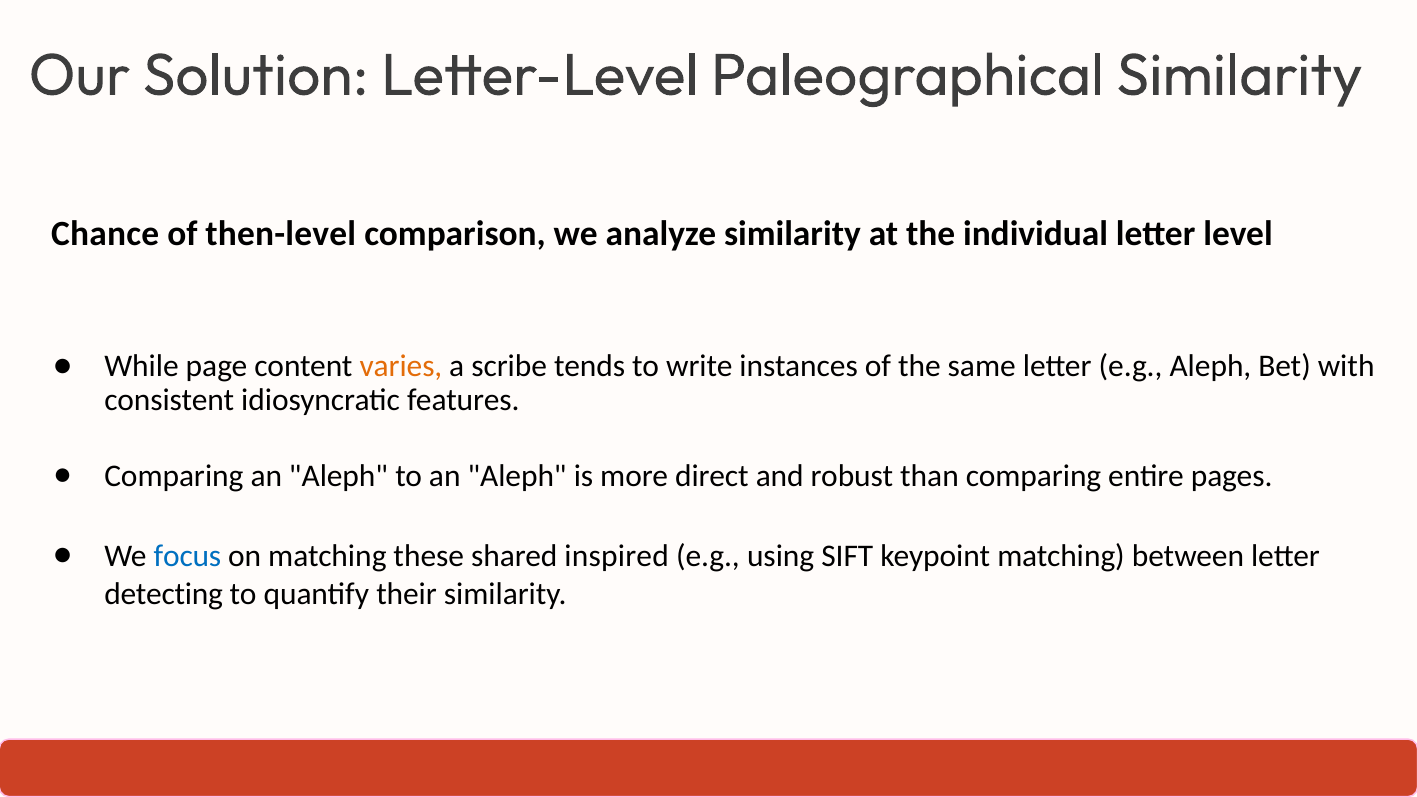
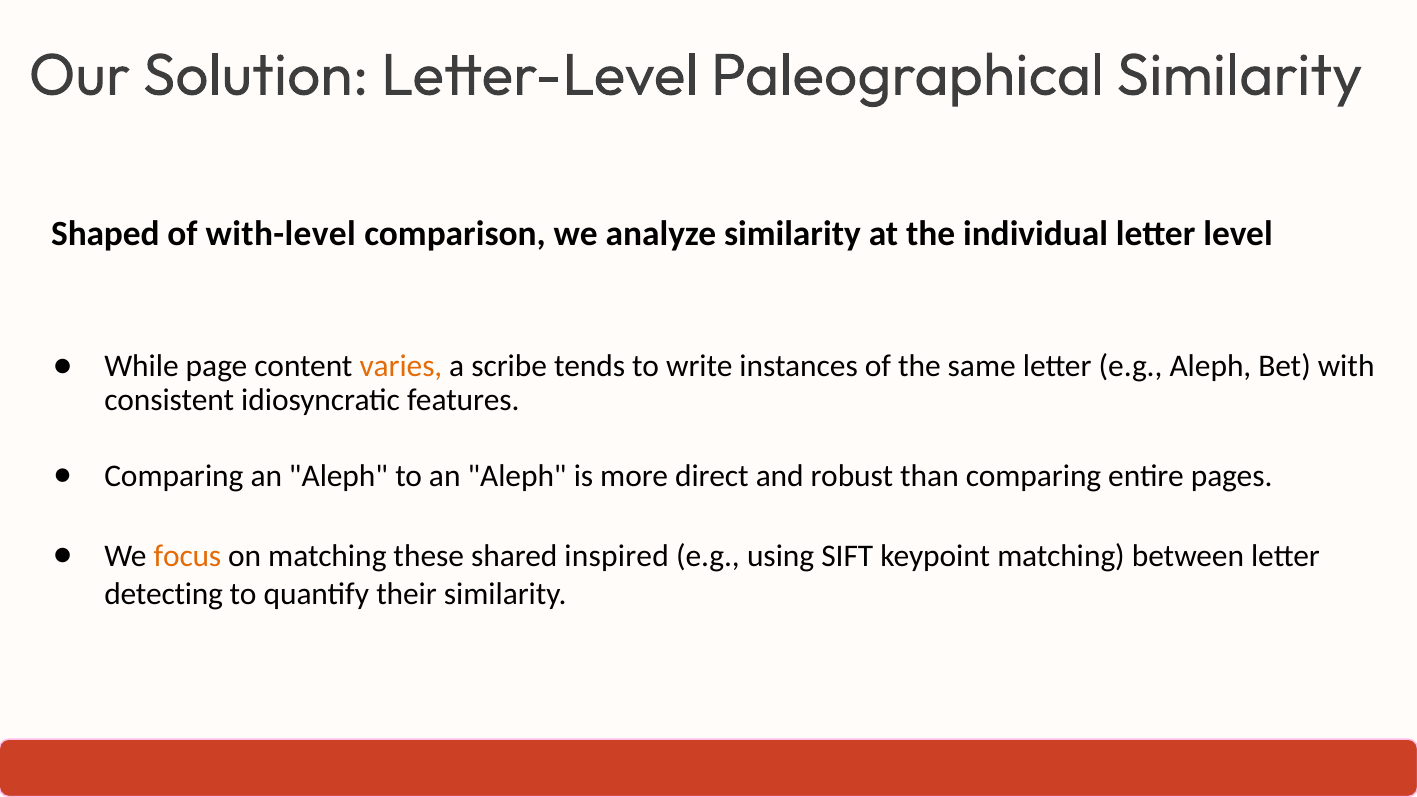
Chance: Chance -> Shaped (105, 234)
then-level: then-level -> with-level (281, 234)
focus colour: blue -> orange (187, 556)
